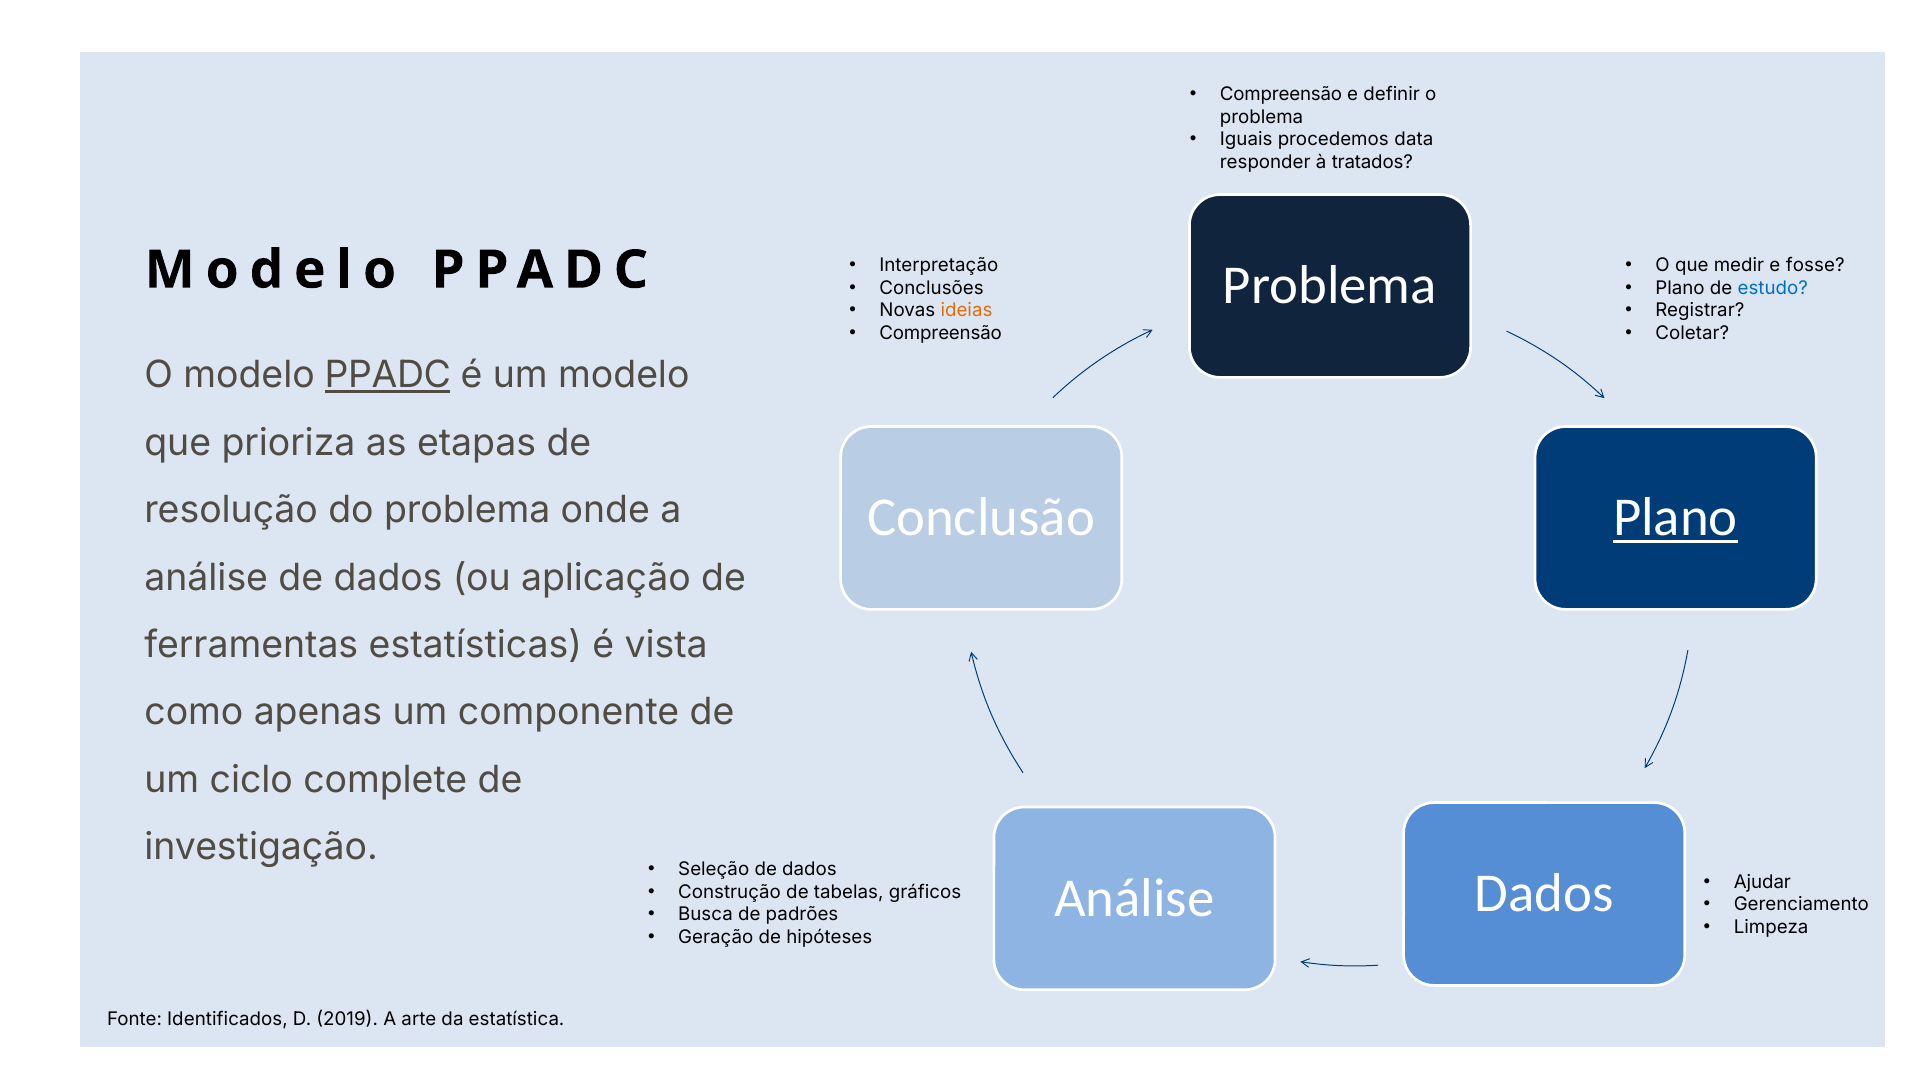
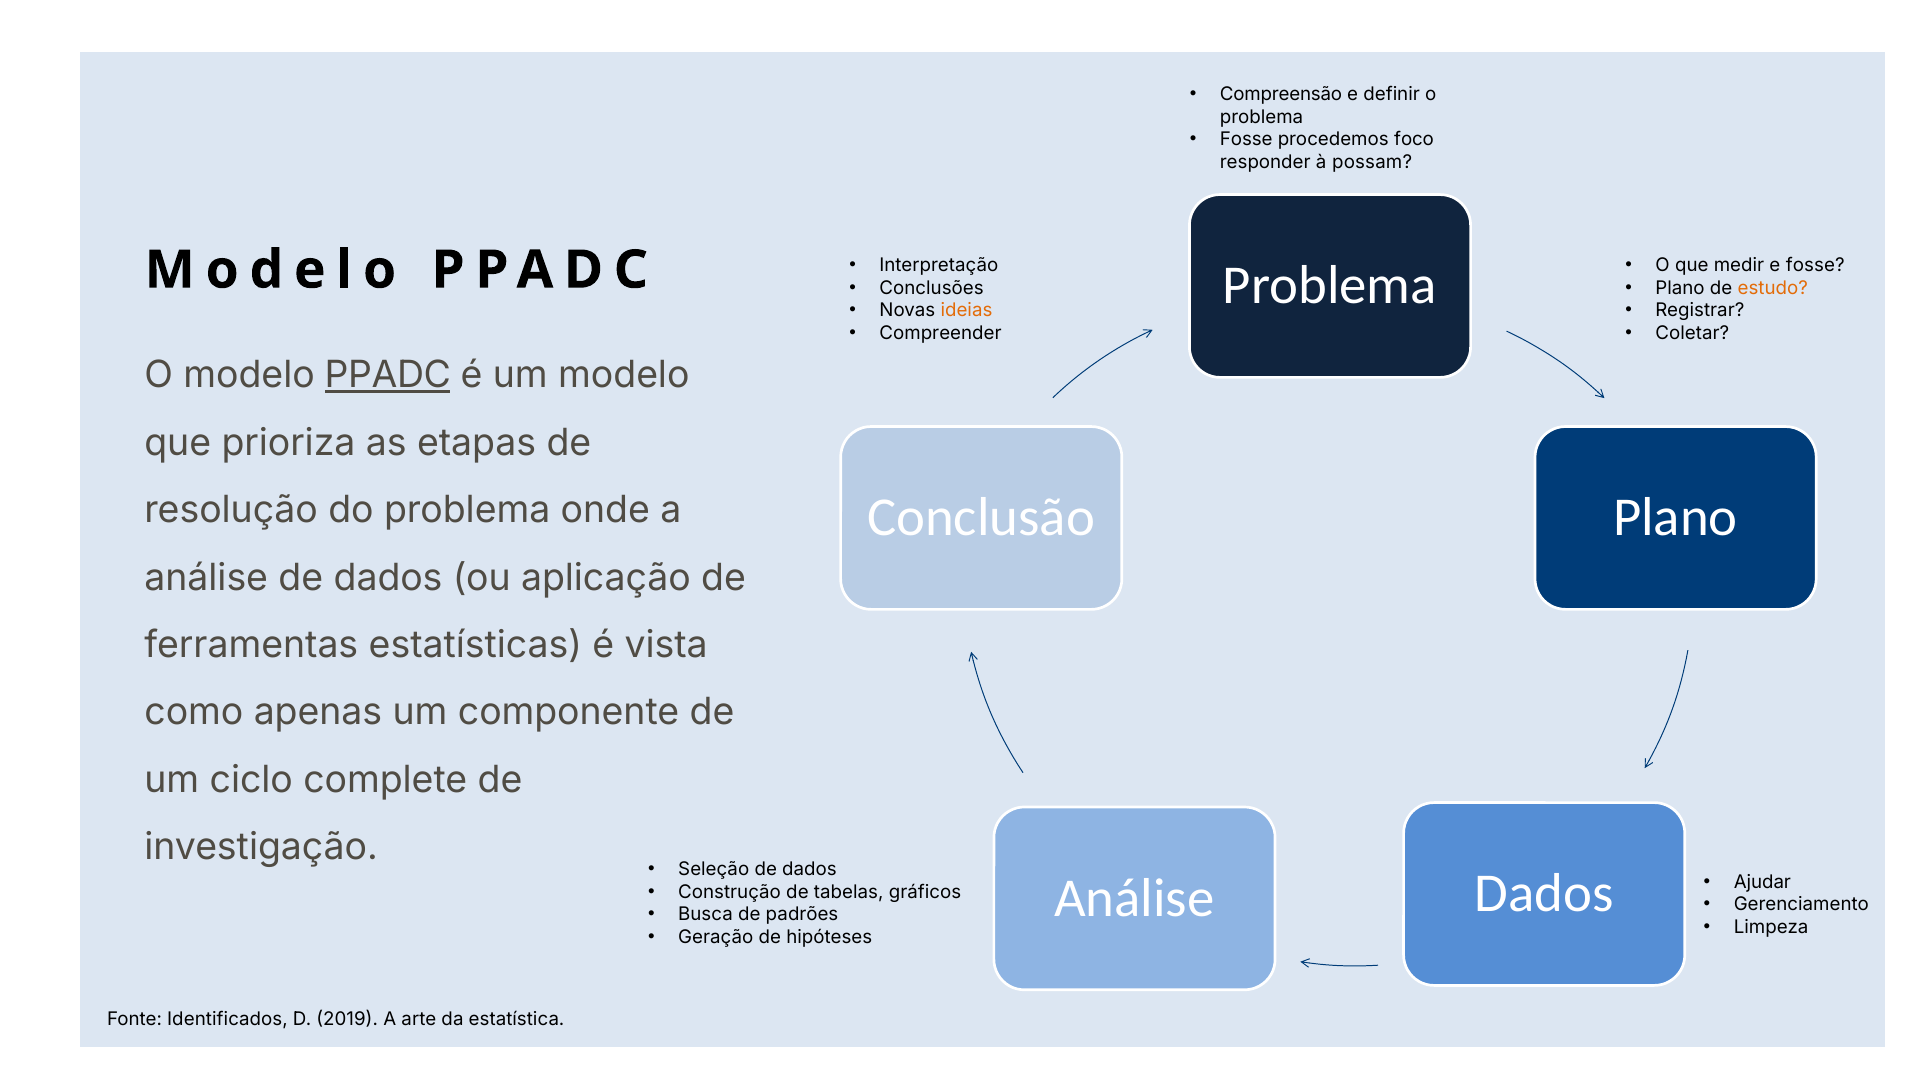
Iguais: Iguais -> Fosse (1246, 139)
data: data -> foco (1414, 139)
tratados: tratados -> possam (1372, 162)
estudo colour: blue -> orange (1773, 288)
Compreensão: Compreensão -> Compreender (941, 333)
Plano underline: present -> none (1675, 518)
